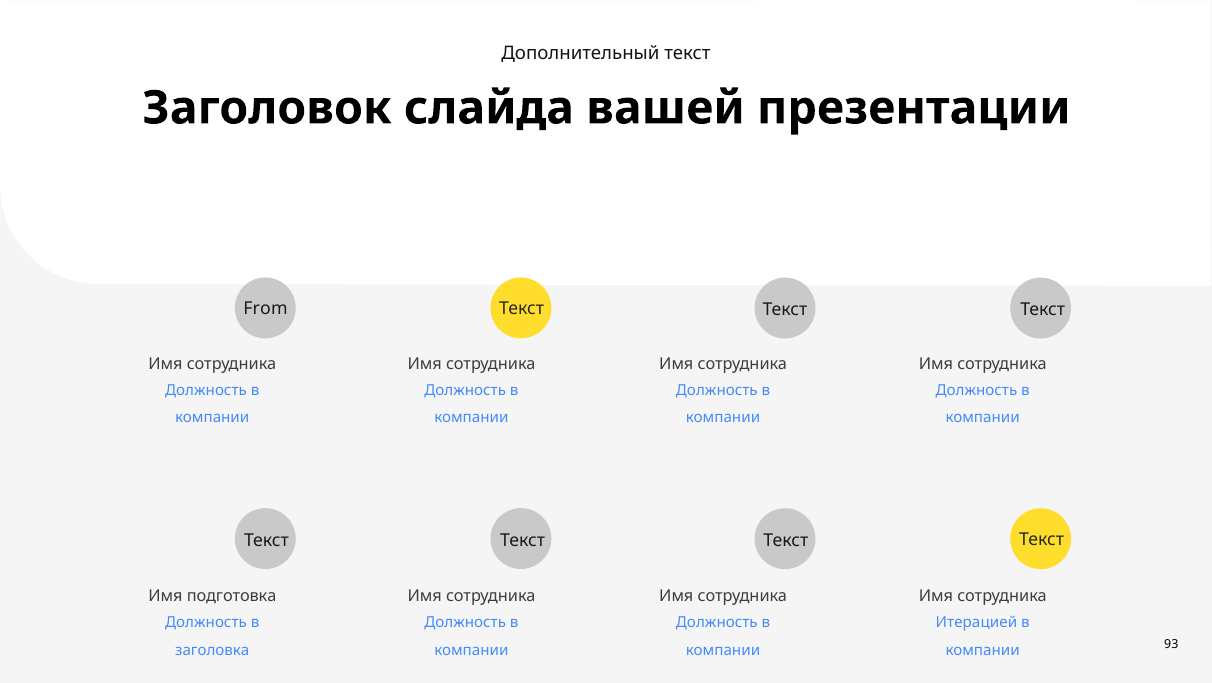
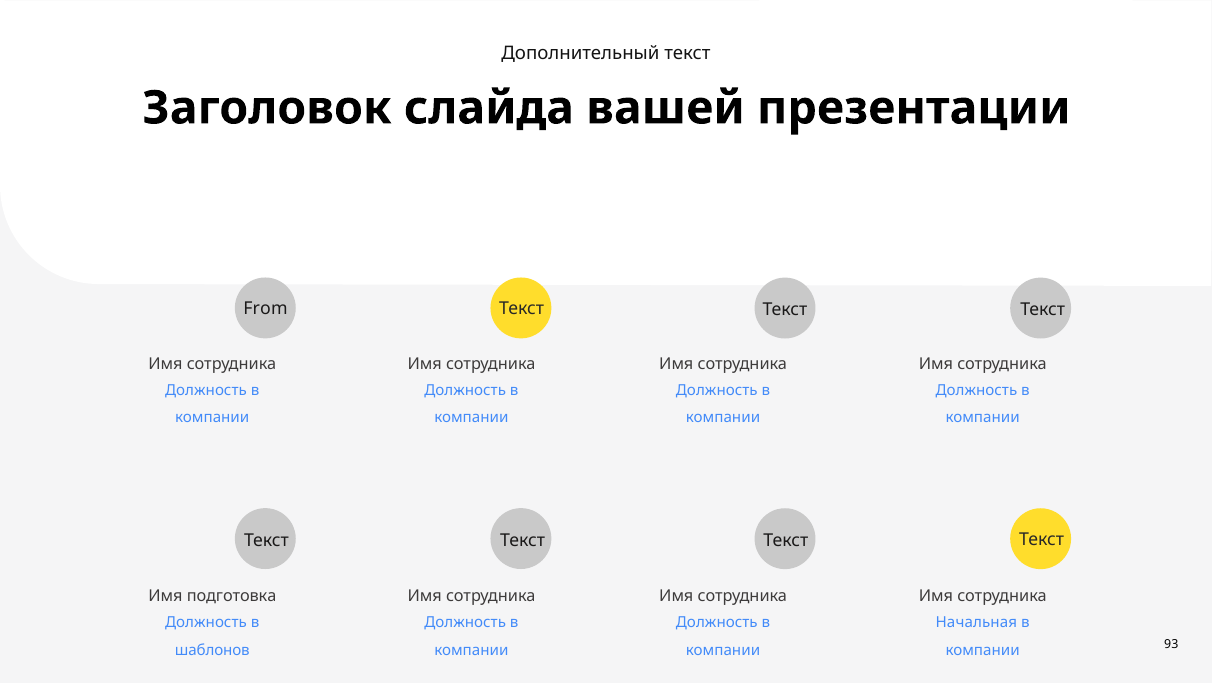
Итерацией: Итерацией -> Начальная (976, 623)
заголовка: заголовка -> шаблонов (212, 650)
